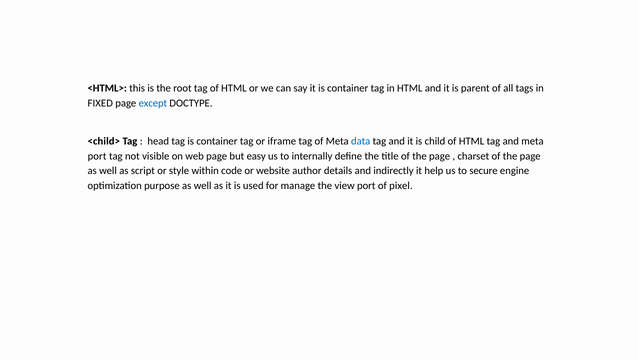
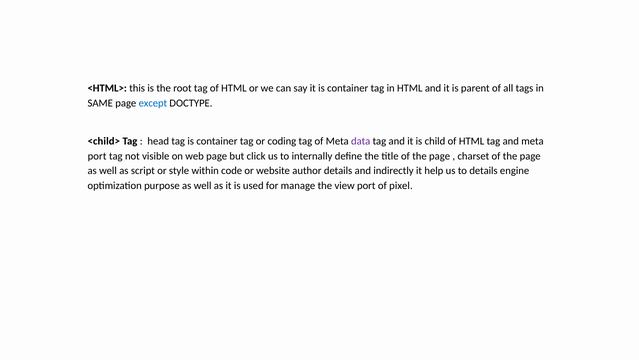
FIXED: FIXED -> SAME (100, 103)
iframe: iframe -> coding (282, 141)
data colour: blue -> purple (361, 141)
easy: easy -> click (256, 156)
to secure: secure -> details (484, 171)
